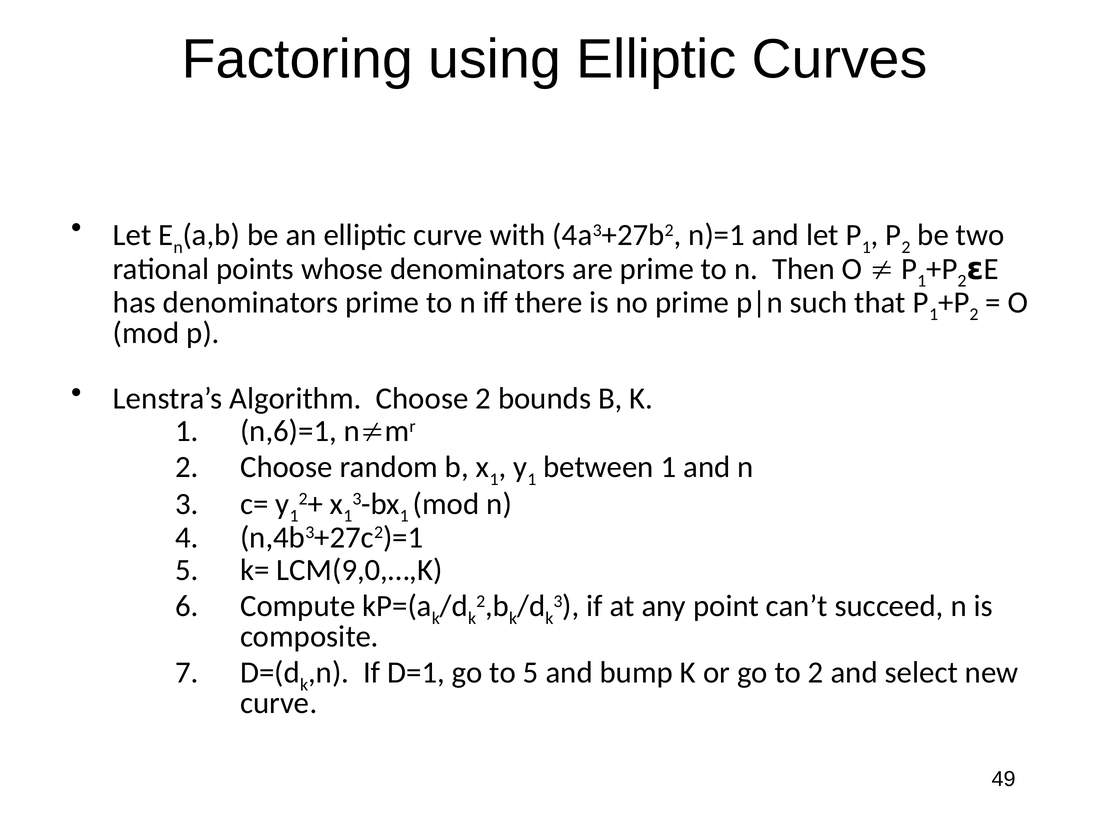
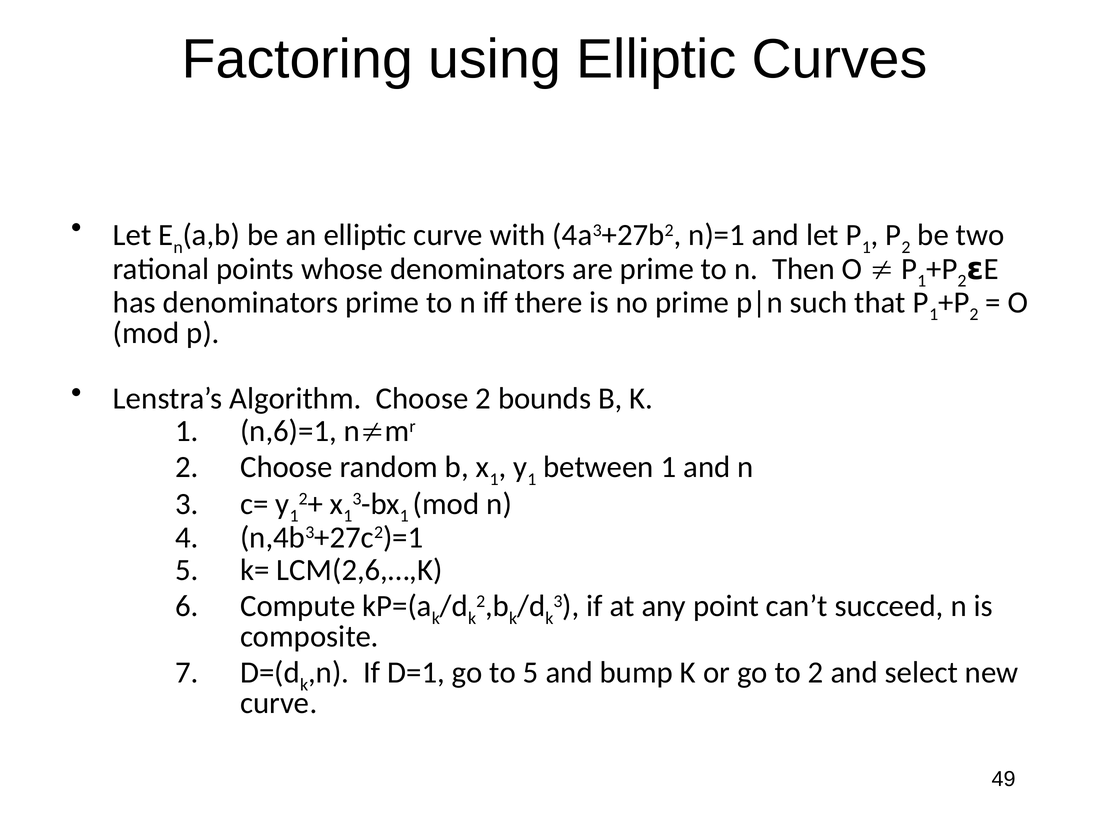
LCM(9,0,…,K: LCM(9,0,…,K -> LCM(2,6,…,K (359, 570)
